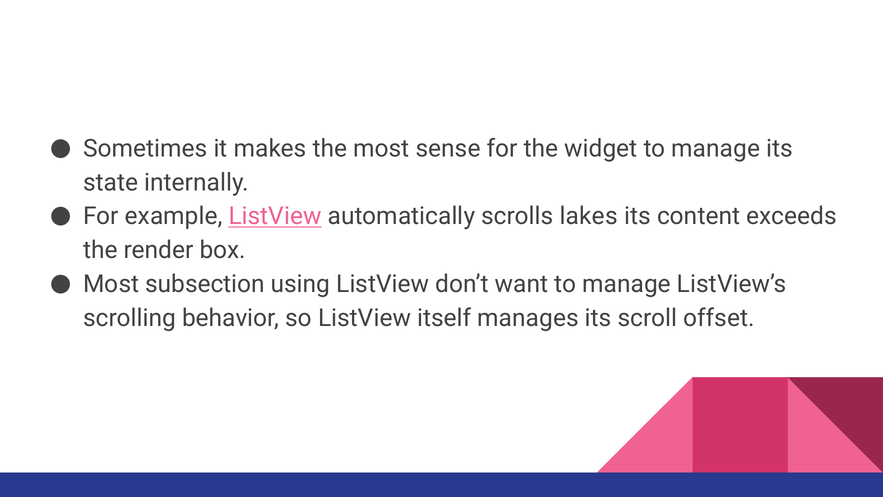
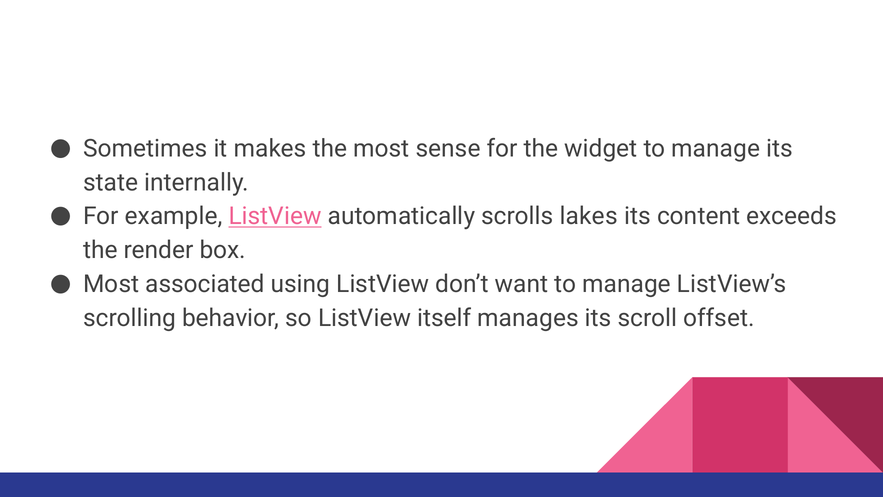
subsection: subsection -> associated (205, 284)
